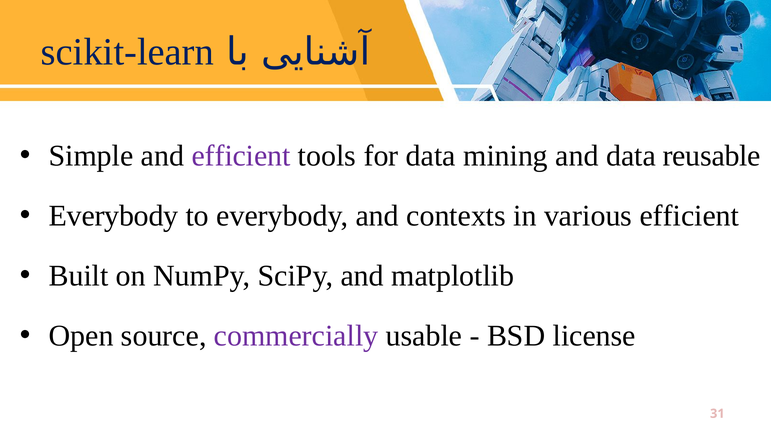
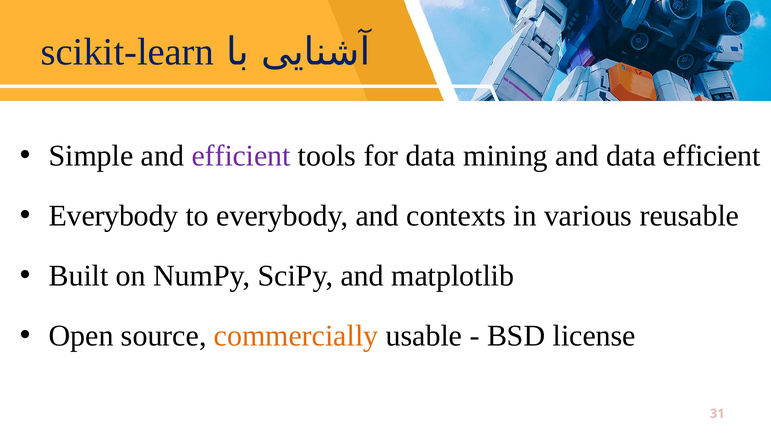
data reusable: reusable -> efficient (712, 156)
various efficient: efficient -> reusable (689, 216)
commercially colour: purple -> orange (296, 336)
